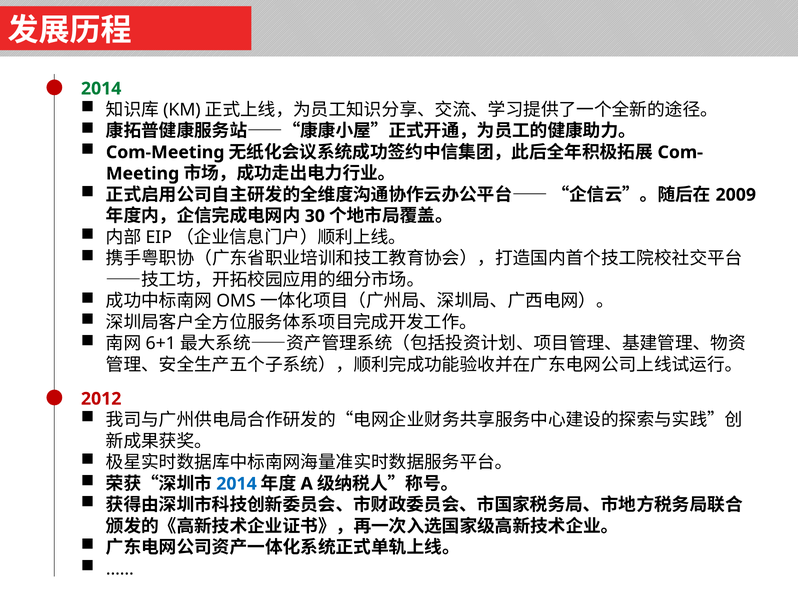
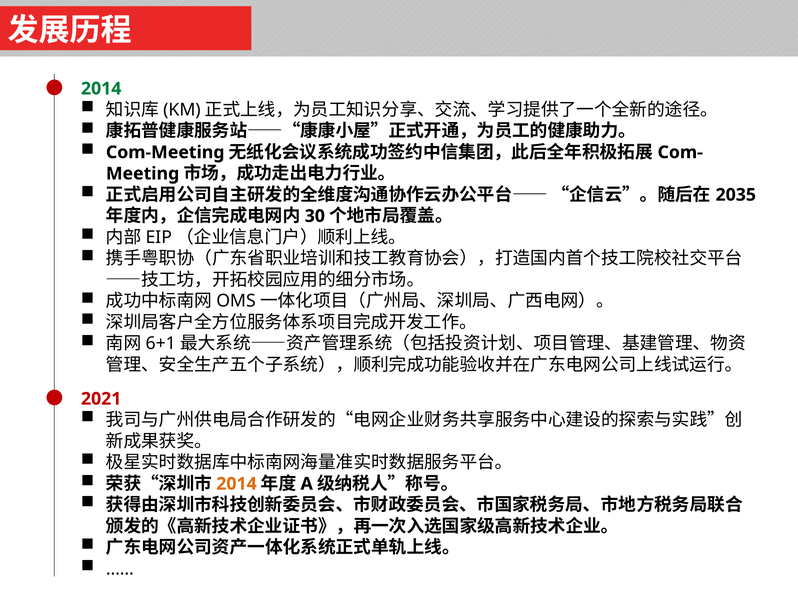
2009: 2009 -> 2035 (736, 195)
2012: 2012 -> 2021 (101, 399)
2014 colour: blue -> orange (237, 484)
